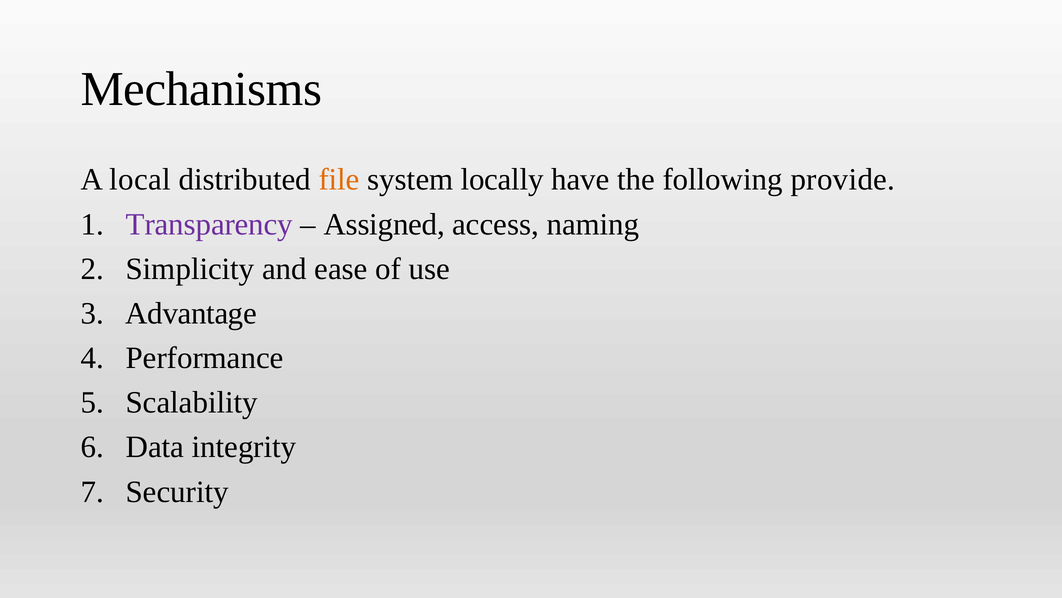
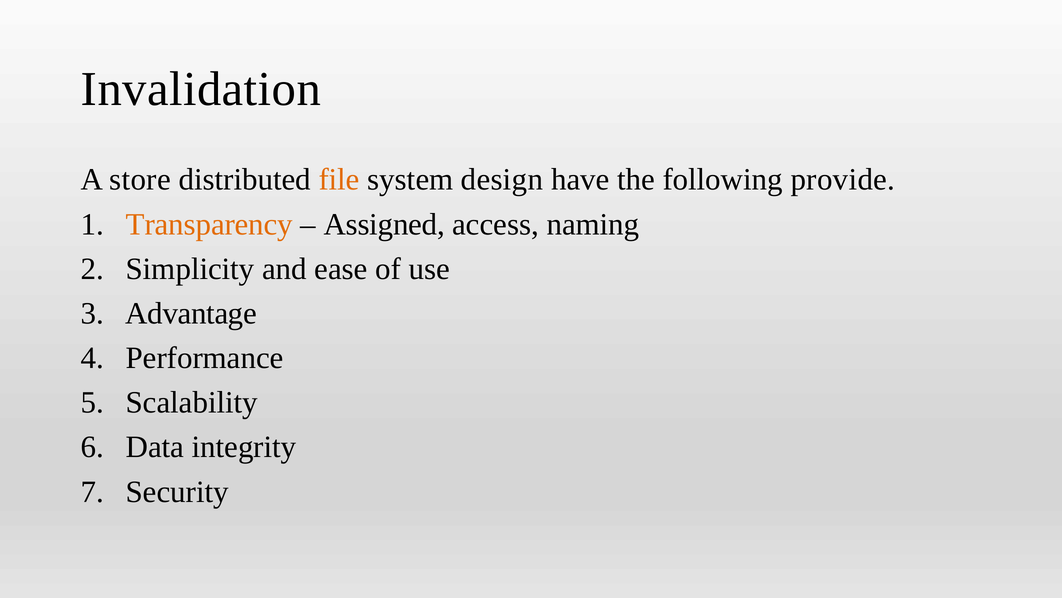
Mechanisms: Mechanisms -> Invalidation (201, 89)
local: local -> store (140, 180)
locally: locally -> design (502, 180)
Transparency colour: purple -> orange (209, 224)
